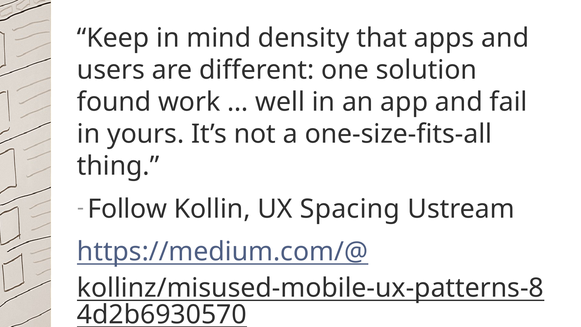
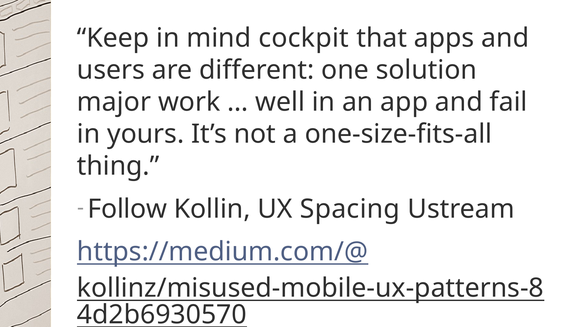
density: density -> cockpit (304, 38)
found: found -> major (114, 102)
